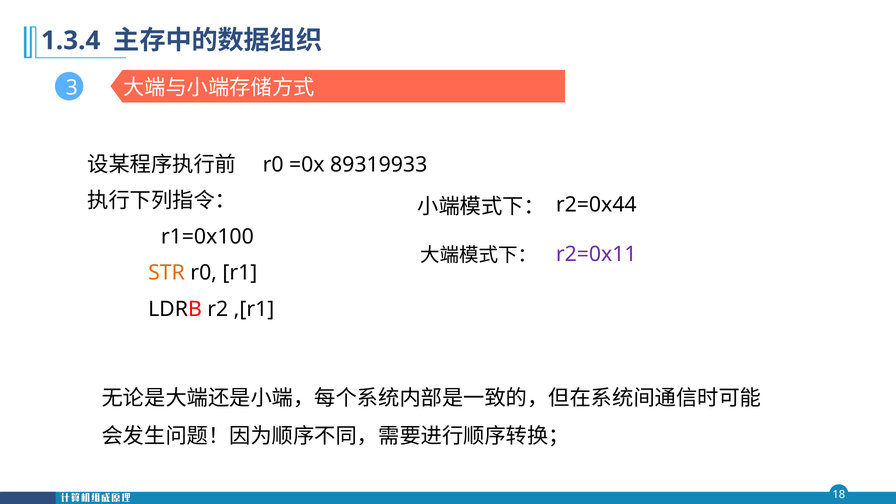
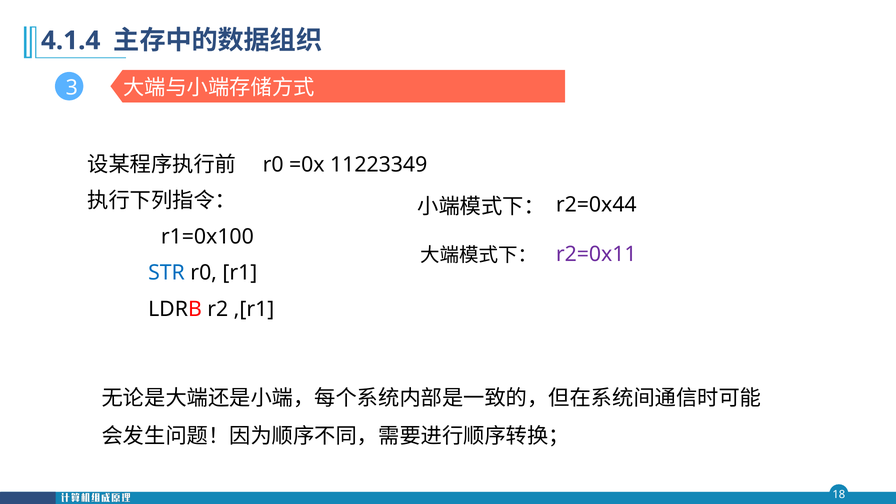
1.3.4: 1.3.4 -> 4.1.4 (71, 41)
89319933: 89319933 -> 11223349 (379, 165)
STR colour: orange -> blue (166, 273)
